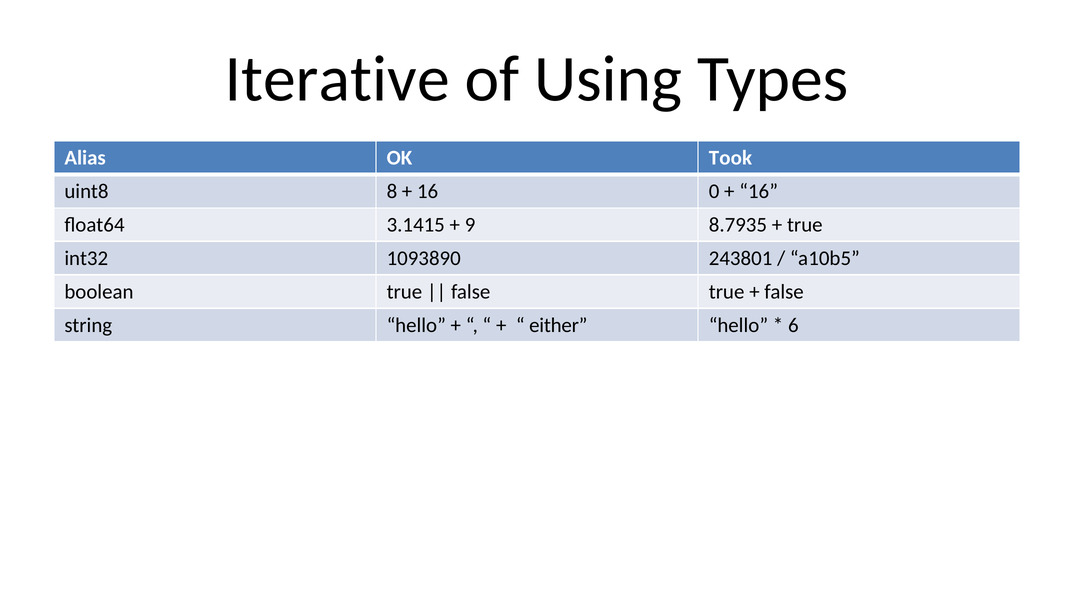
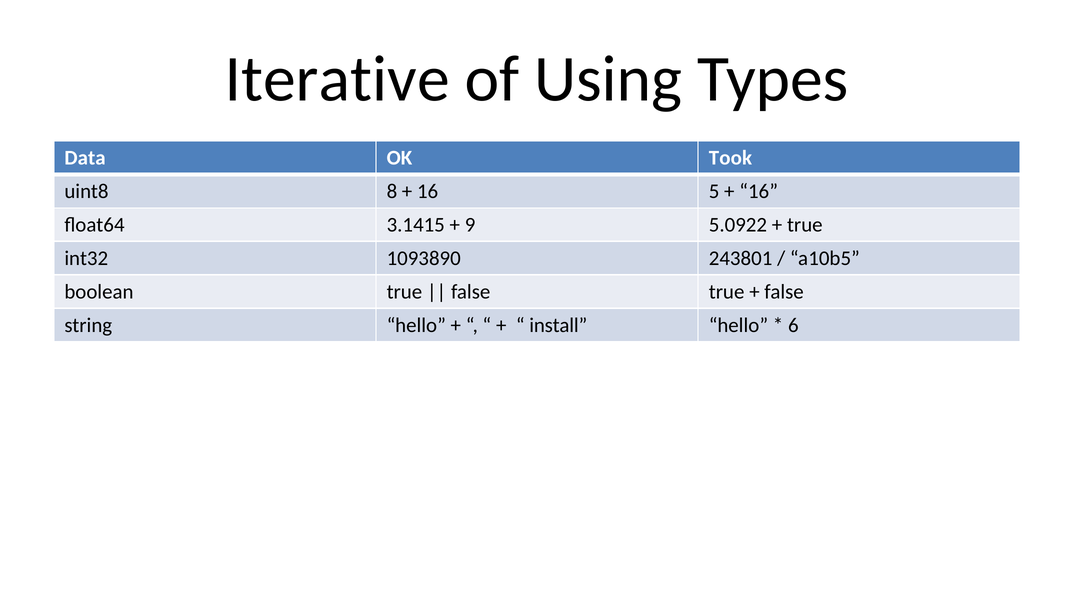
Alias: Alias -> Data (85, 158)
0: 0 -> 5 (714, 191)
8.7935: 8.7935 -> 5.0922 (738, 225)
either: either -> install (558, 325)
